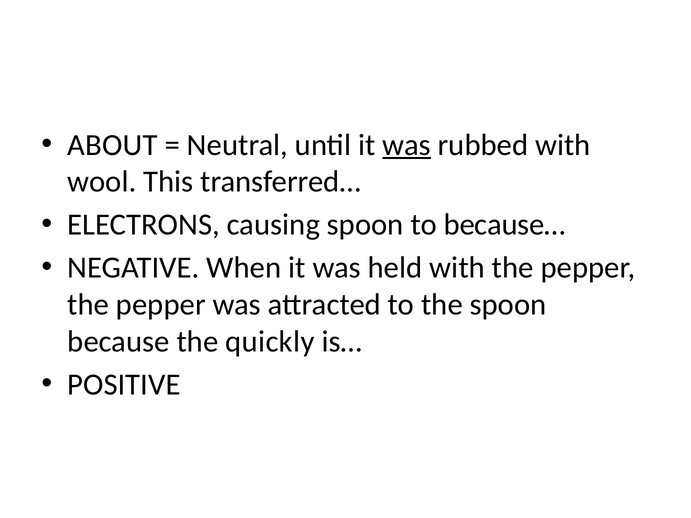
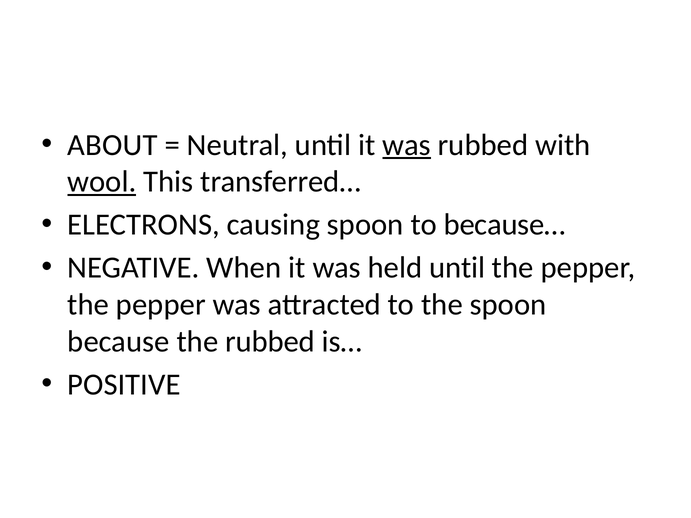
wool underline: none -> present (102, 182)
held with: with -> until (457, 268)
the quickly: quickly -> rubbed (270, 342)
